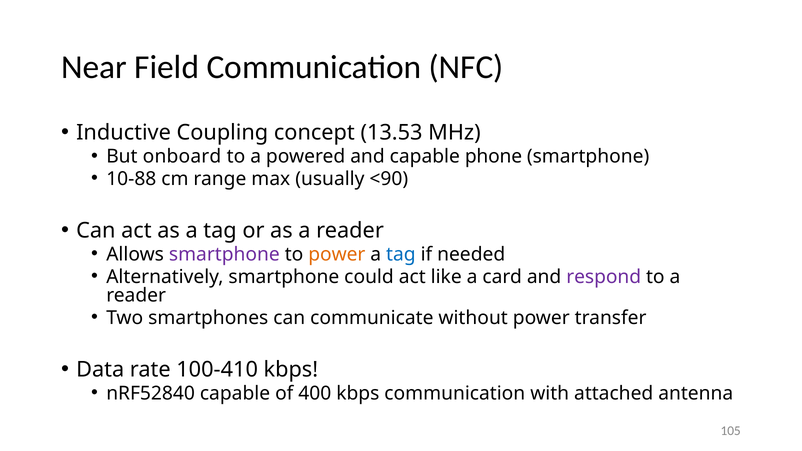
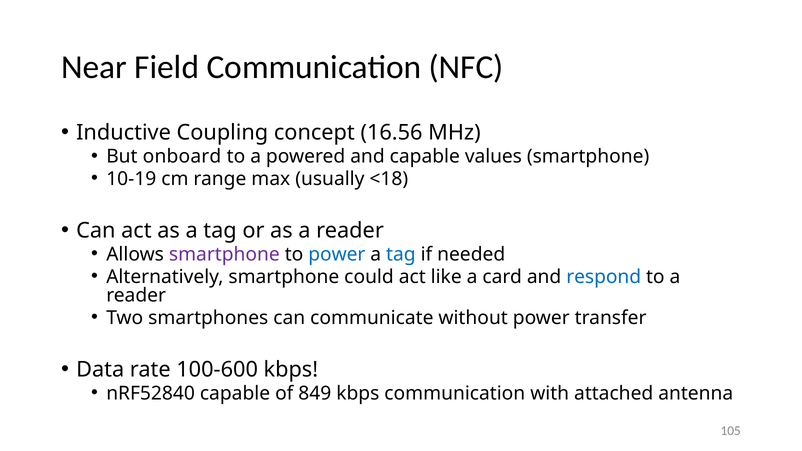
13.53: 13.53 -> 16.56 (392, 133)
phone: phone -> values (493, 157)
10-88: 10-88 -> 10-19 (131, 179)
<90: <90 -> <18 (389, 179)
power colour: orange -> blue (337, 254)
respond colour: purple -> blue (604, 277)
100-410: 100-410 -> 100-600 (217, 370)
400: 400 -> 849 (315, 393)
